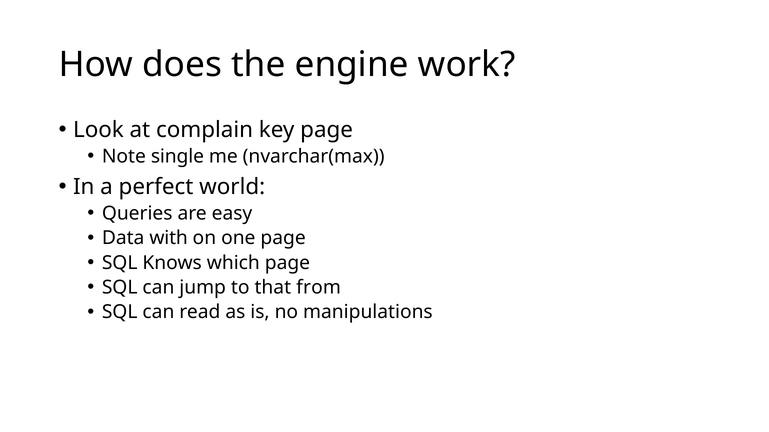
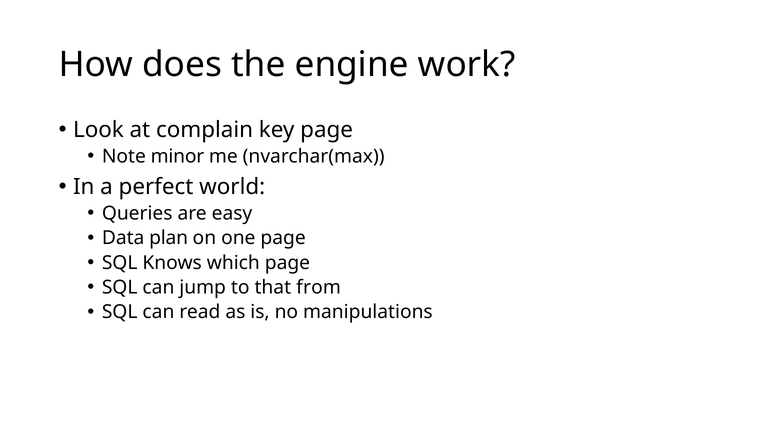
single: single -> minor (177, 157)
with: with -> plan (169, 238)
